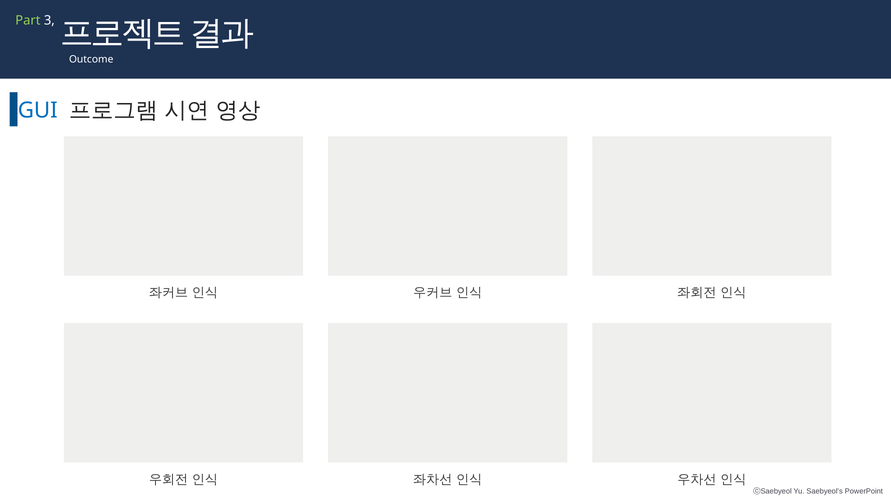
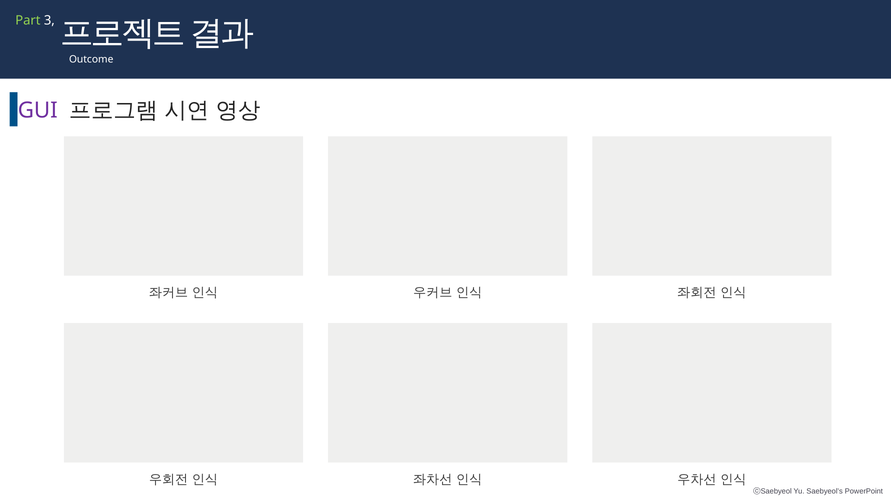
GUI colour: blue -> purple (38, 111)
